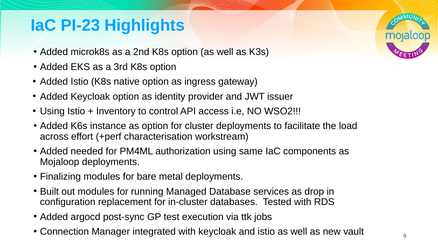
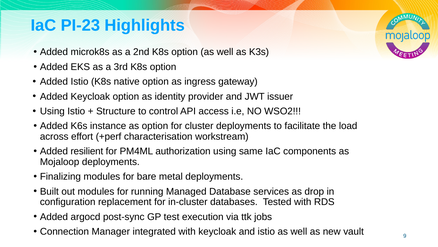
Inventory: Inventory -> Structure (116, 111)
needed: needed -> resilient (87, 151)
